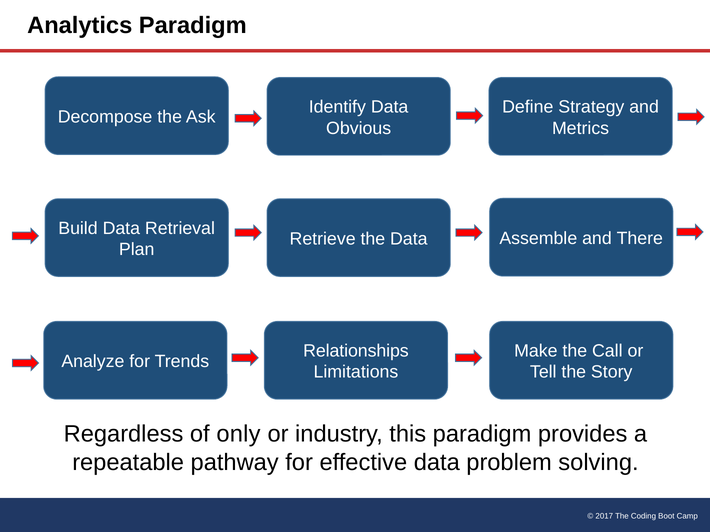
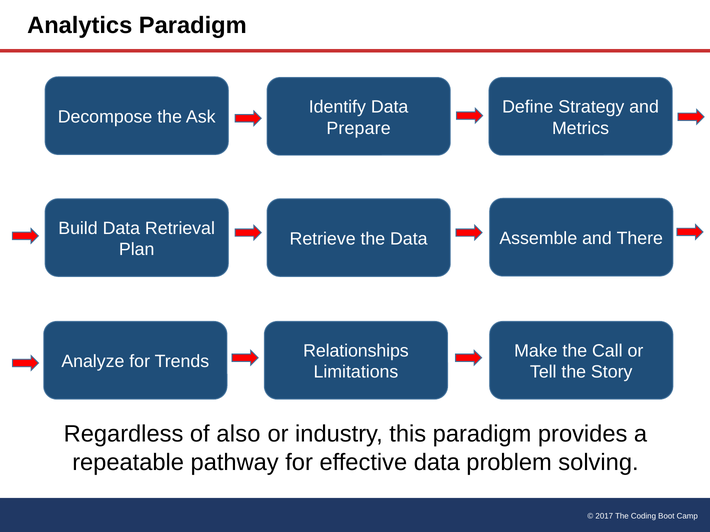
Obvious: Obvious -> Prepare (359, 128)
only: only -> also (238, 435)
